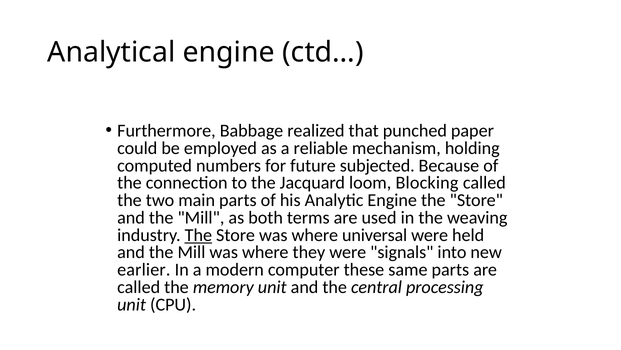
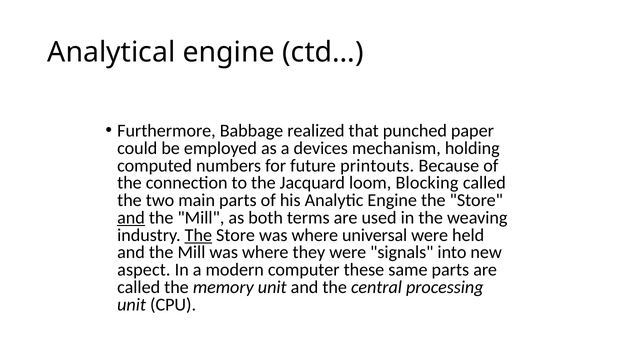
reliable: reliable -> devices (321, 148)
subjected: subjected -> printouts (377, 165)
and underline: none -> present (131, 217)
earlier: earlier -> aspect (144, 269)
